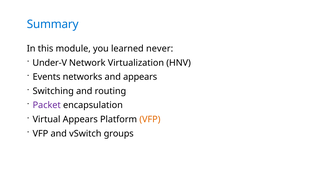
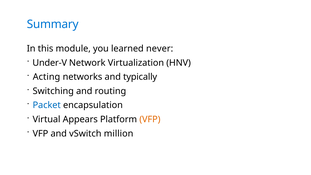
Events: Events -> Acting (46, 77)
and appears: appears -> typically (140, 77)
Packet colour: purple -> blue (47, 105)
groups: groups -> million (119, 133)
